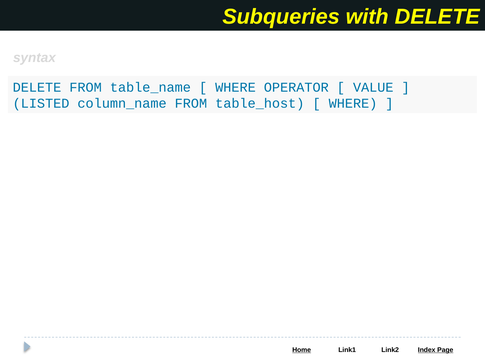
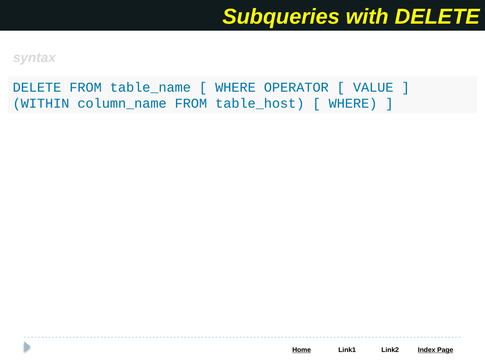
LISTED: LISTED -> WITHIN (41, 103)
